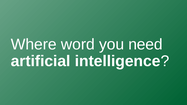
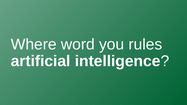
need: need -> rules (145, 44)
